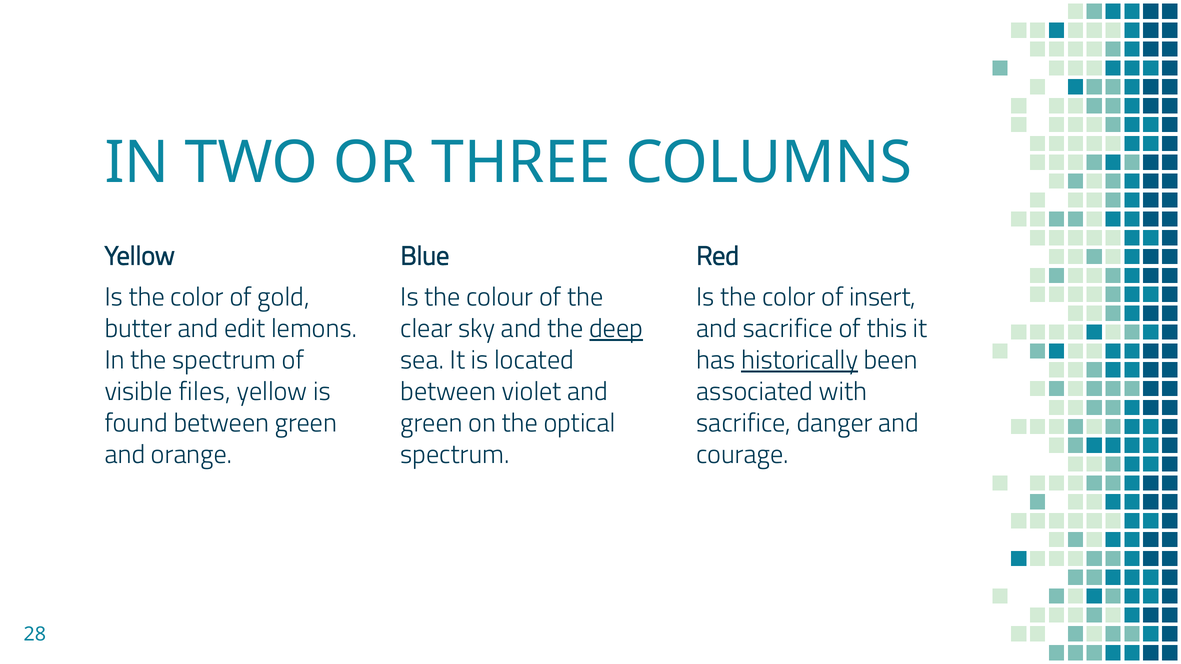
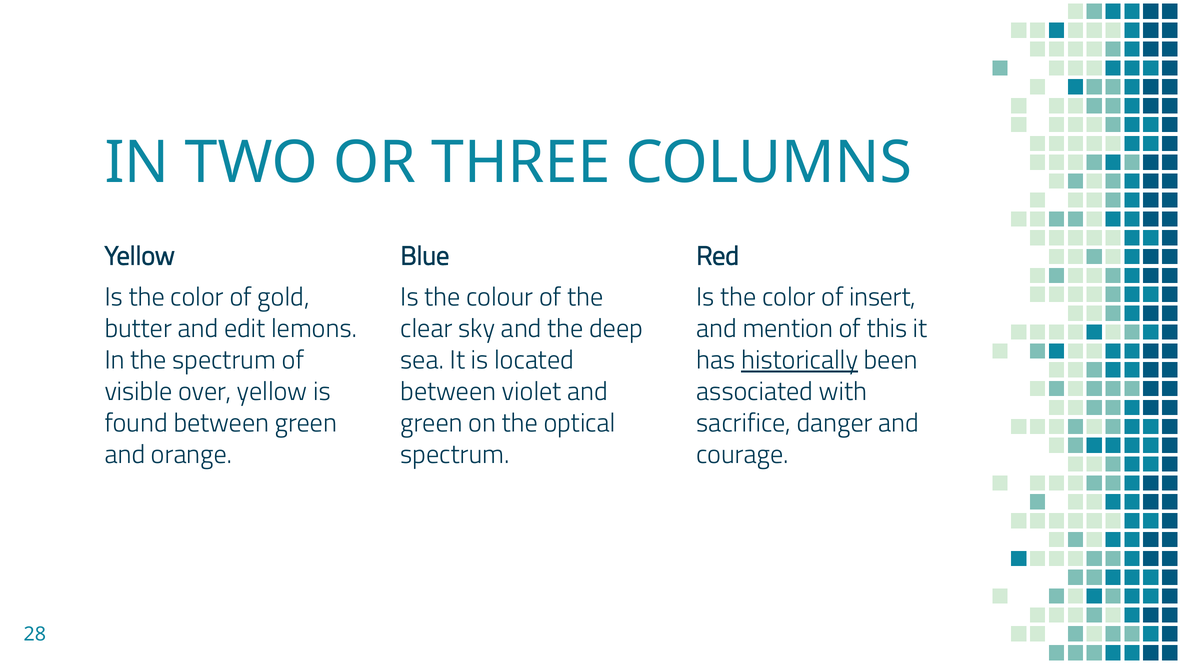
deep underline: present -> none (616, 329)
and sacrifice: sacrifice -> mention (788, 329)
files: files -> over (205, 392)
